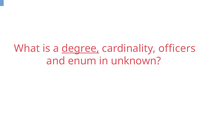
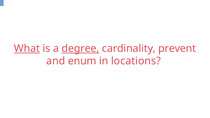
What underline: none -> present (27, 48)
officers: officers -> prevent (177, 48)
unknown: unknown -> locations (136, 61)
